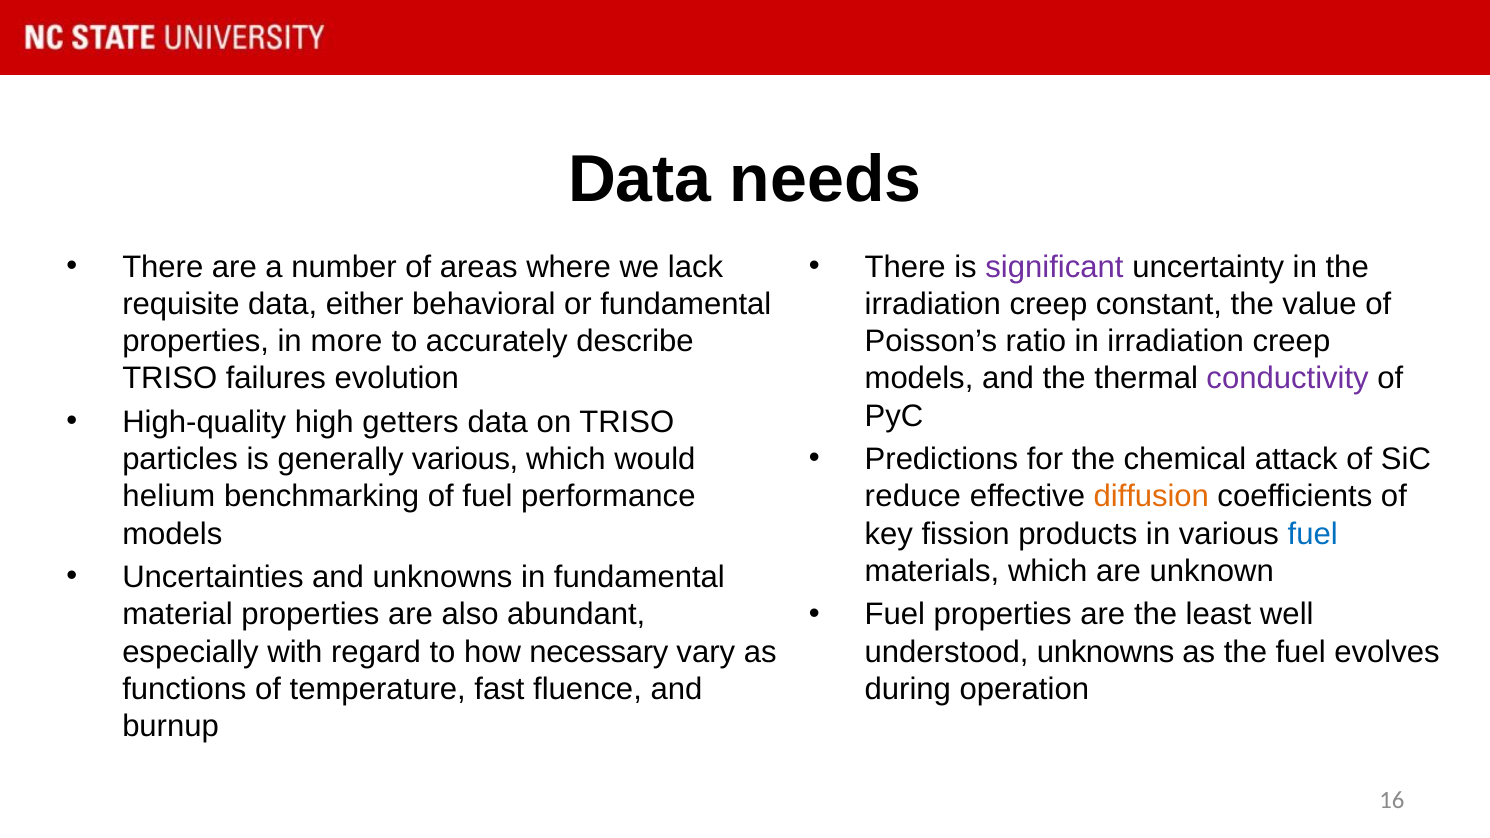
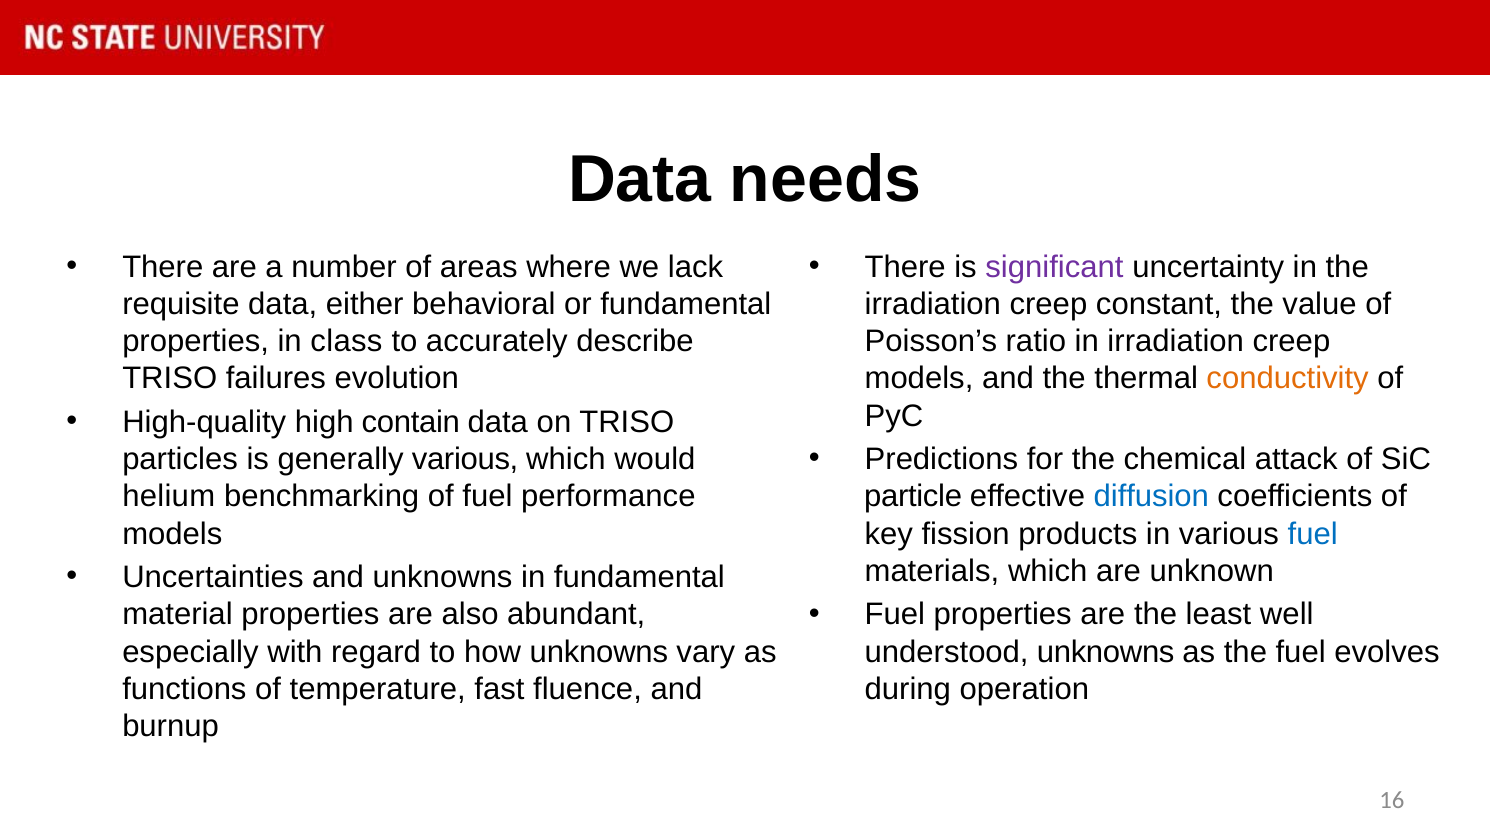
more: more -> class (346, 341)
conductivity colour: purple -> orange (1288, 379)
getters: getters -> contain (411, 422)
reduce: reduce -> particle (913, 497)
diffusion colour: orange -> blue (1151, 497)
how necessary: necessary -> unknowns (599, 652)
